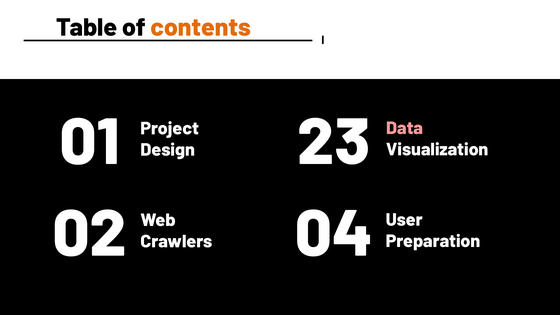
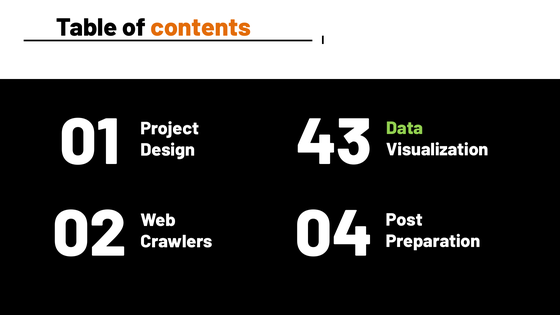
Data colour: pink -> light green (405, 128)
23: 23 -> 43 (334, 143)
User: User -> Post (404, 220)
